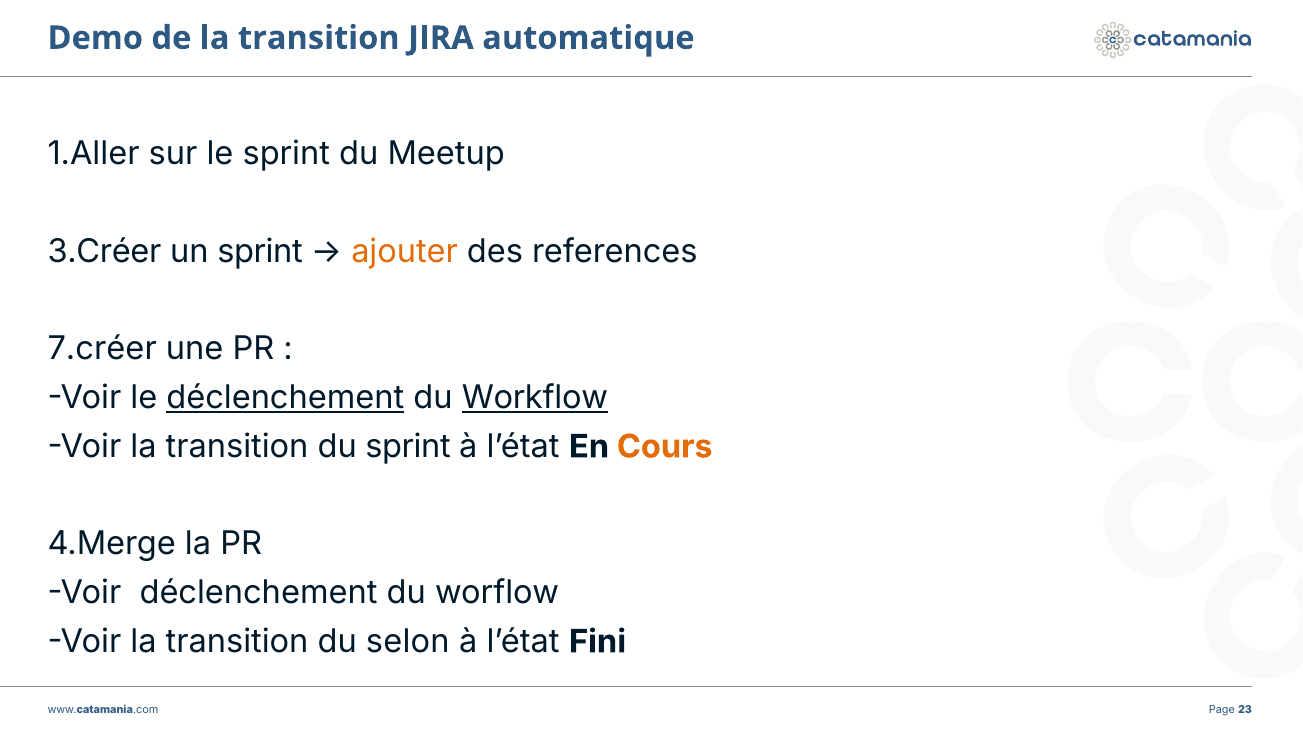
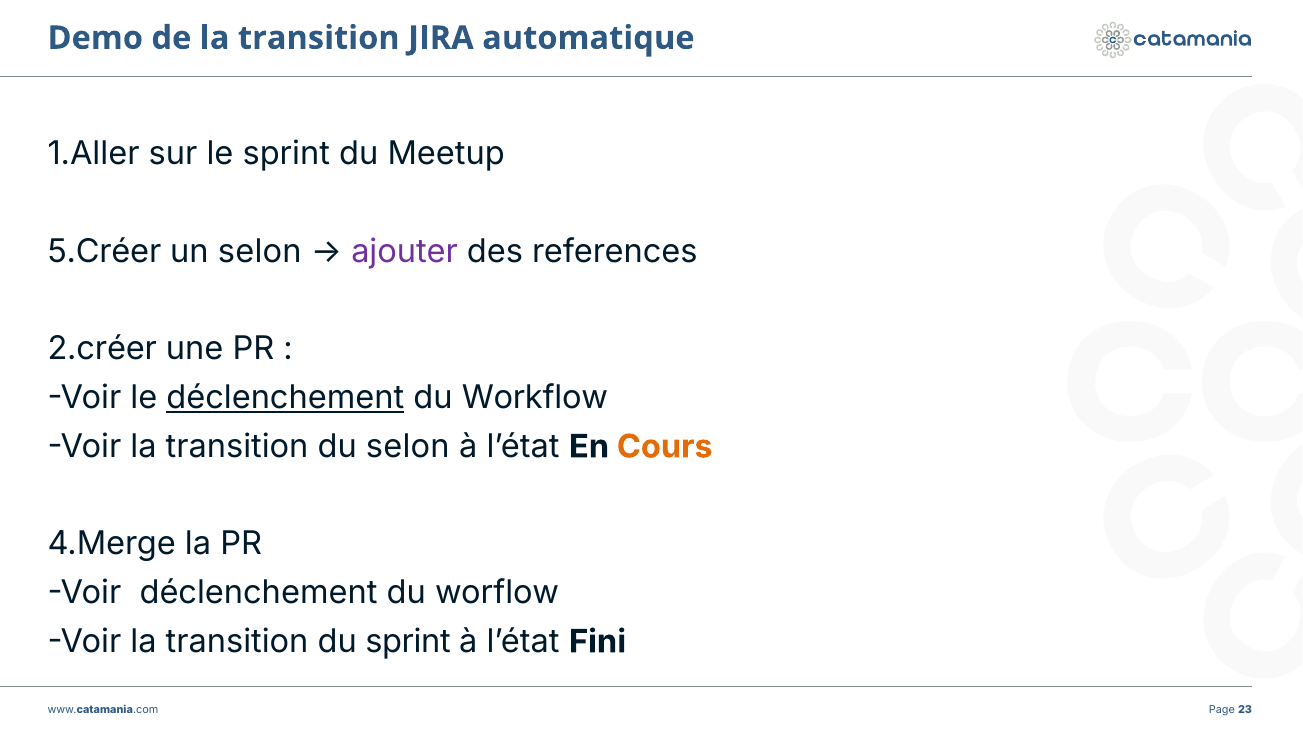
3.Créer: 3.Créer -> 5.Créer (104, 252)
un sprint: sprint -> selon (260, 252)
ajouter colour: orange -> purple (405, 252)
7.créer: 7.créer -> 2.créer (102, 349)
Workflow underline: present -> none (535, 398)
du sprint: sprint -> selon (408, 447)
du selon: selon -> sprint (408, 642)
